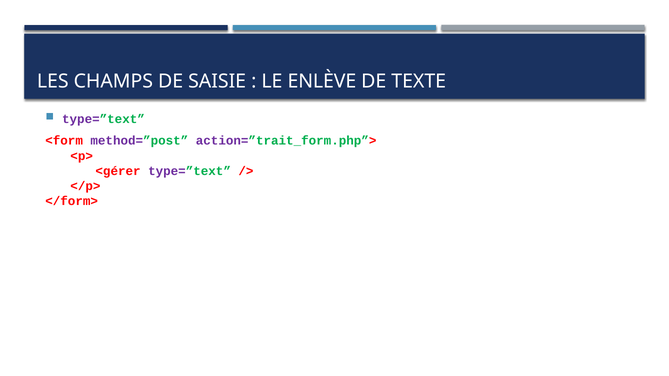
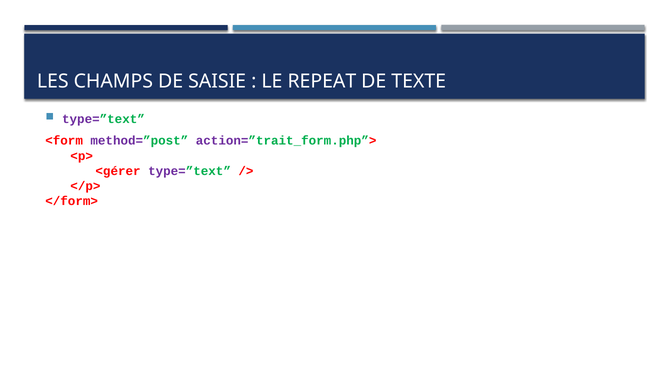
ENLÈVE: ENLÈVE -> REPEAT (322, 81)
